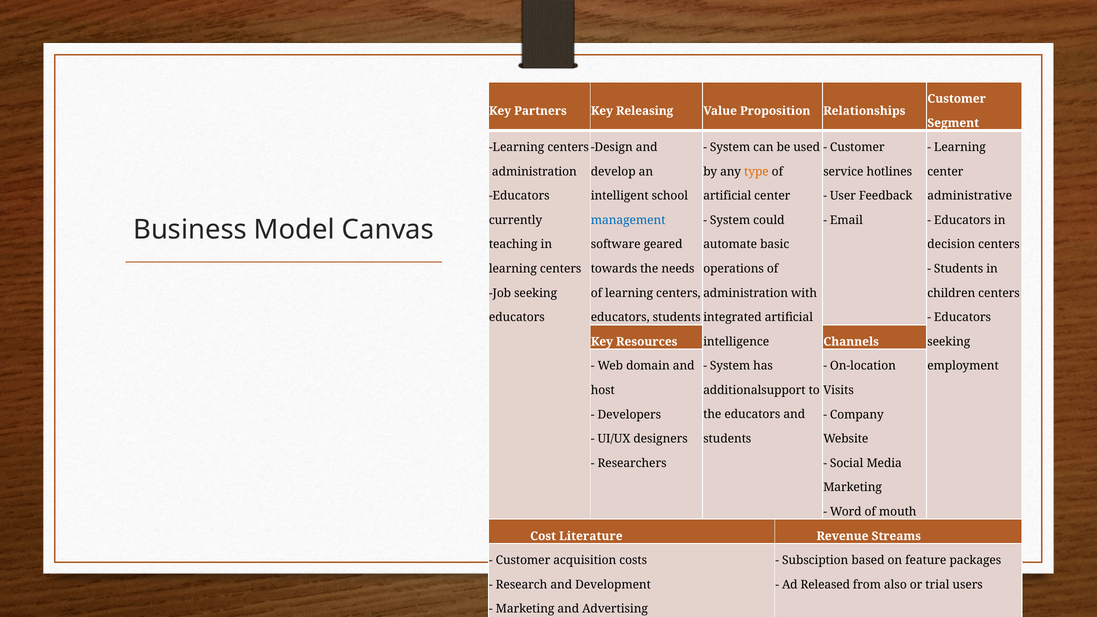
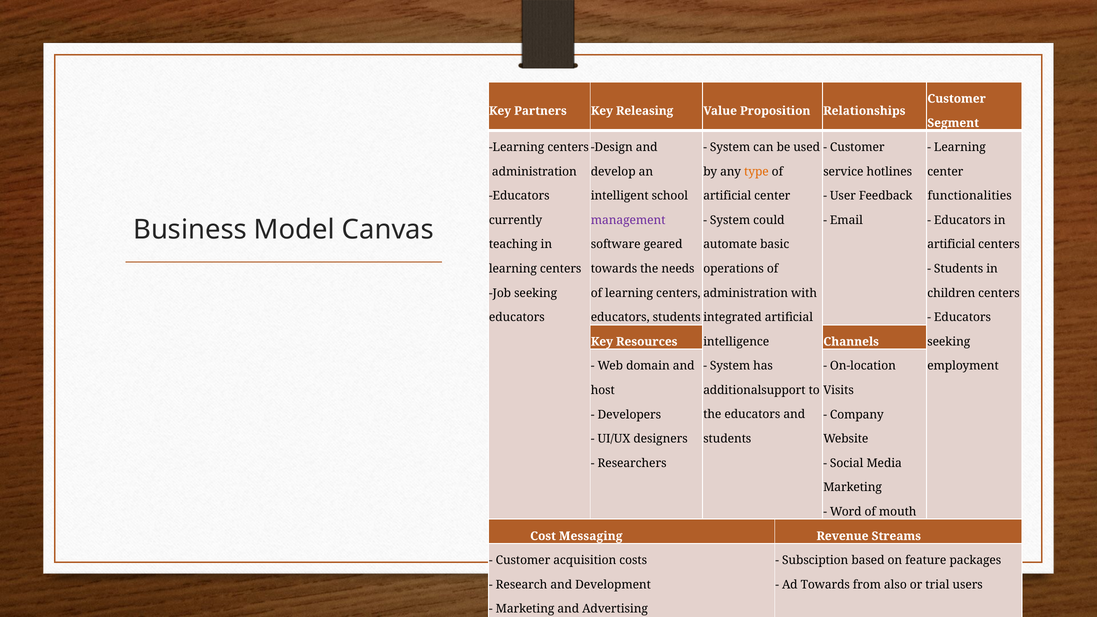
administrative: administrative -> functionalities (970, 196)
management colour: blue -> purple (628, 220)
decision: decision -> artificial (951, 245)
Literature: Literature -> Messaging (591, 536)
Ad Released: Released -> Towards (825, 585)
